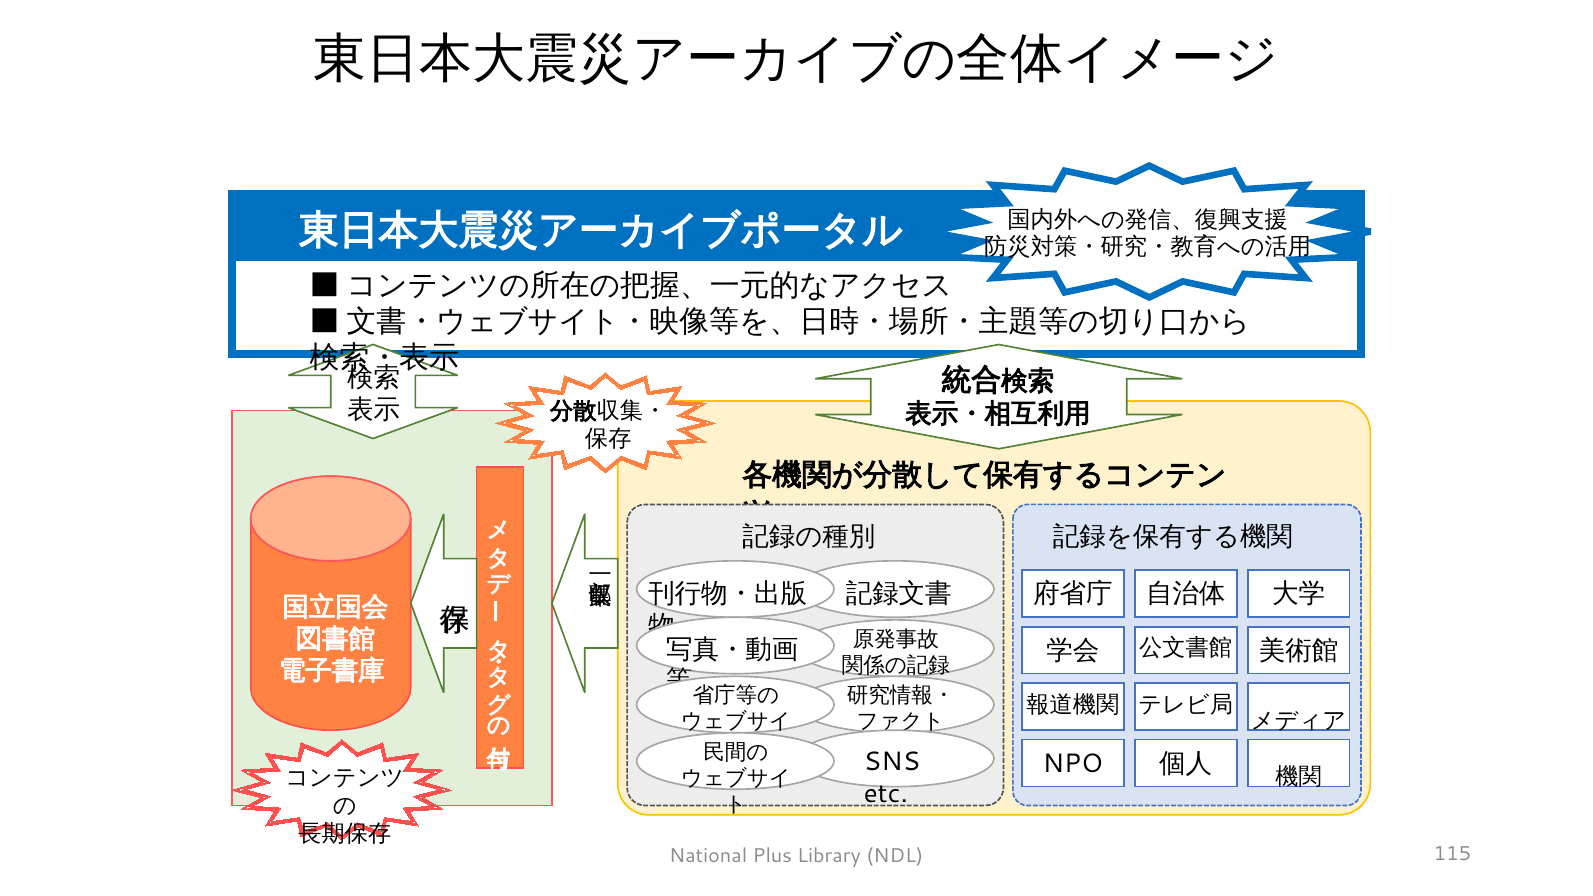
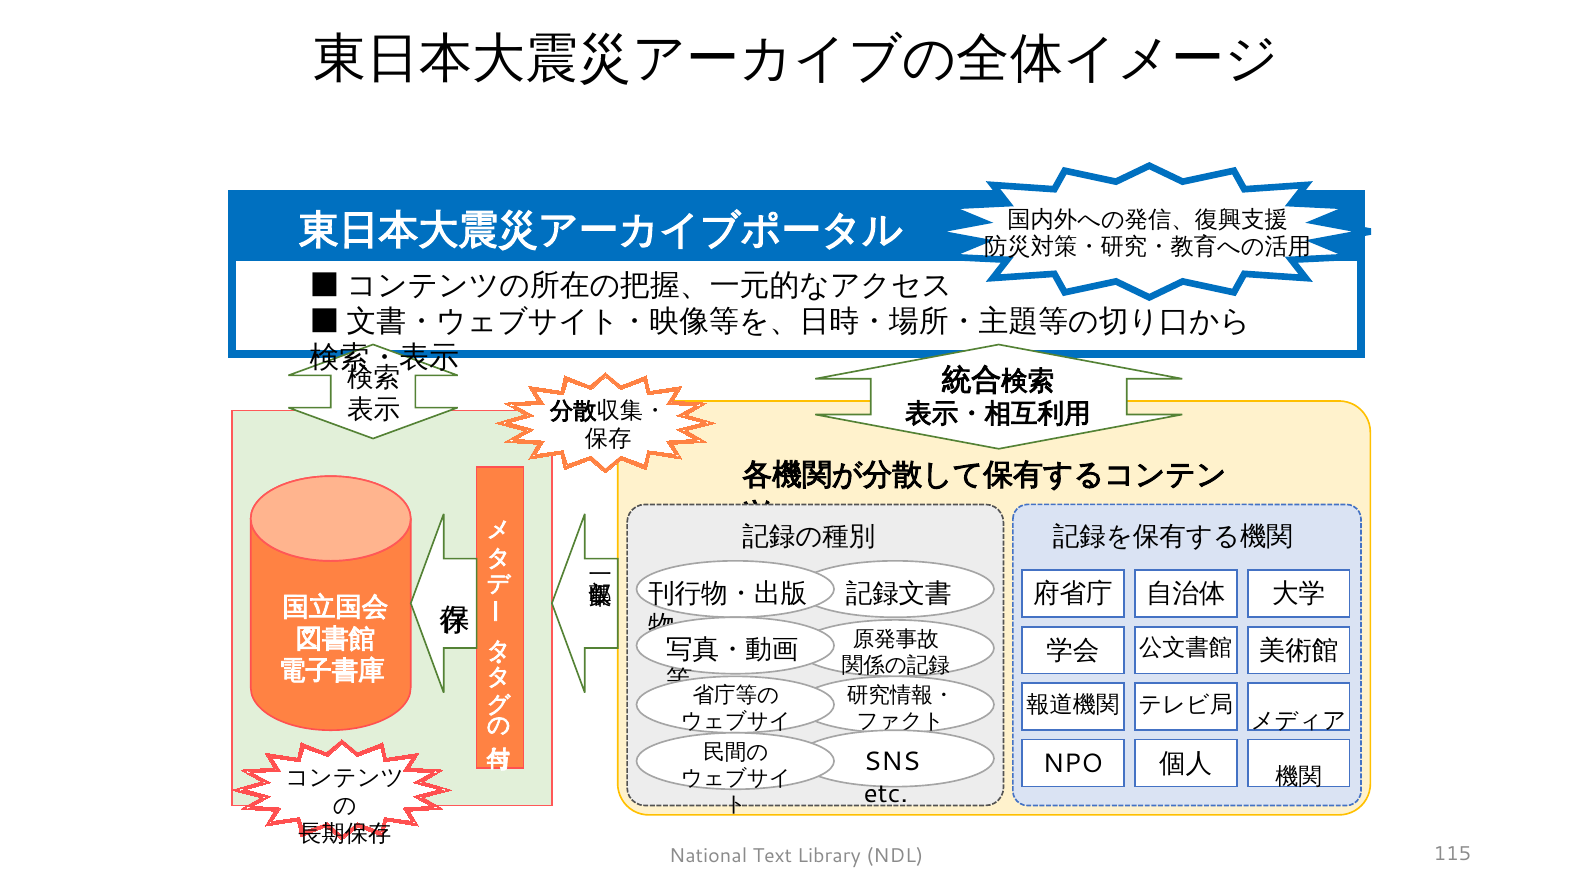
Plus: Plus -> Text (772, 856)
